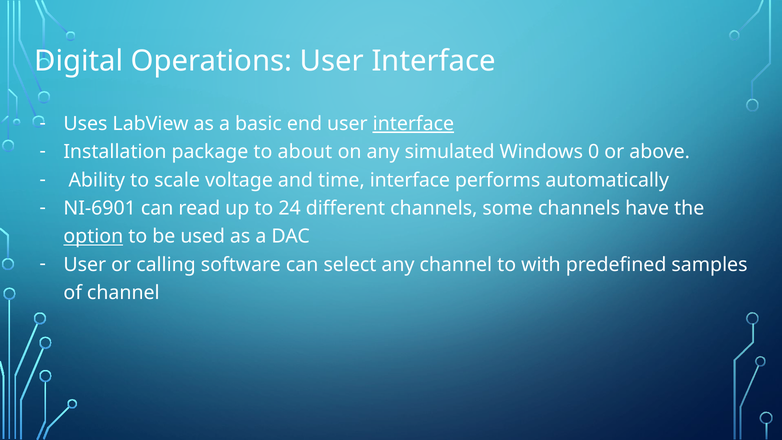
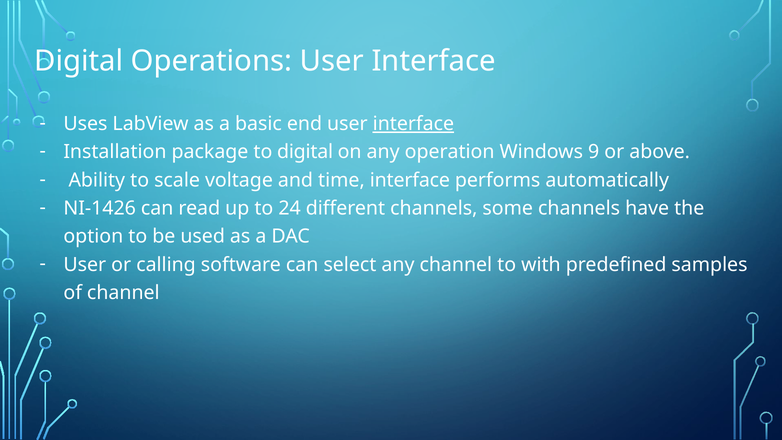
to about: about -> digital (305, 152)
simulated: simulated -> operation (450, 152)
0: 0 -> 9 (594, 152)
NI-6901: NI-6901 -> NI-1426 (100, 208)
option underline: present -> none (93, 236)
